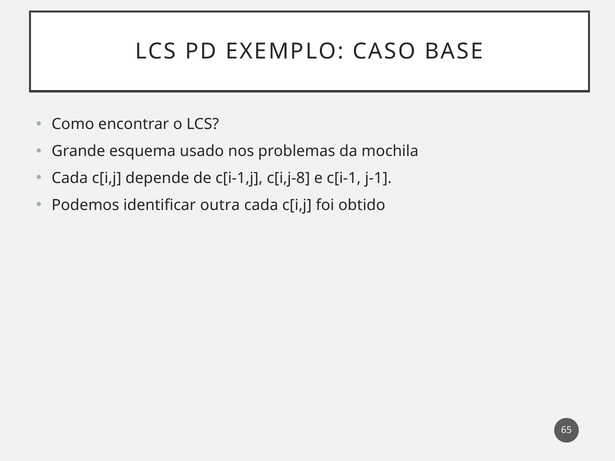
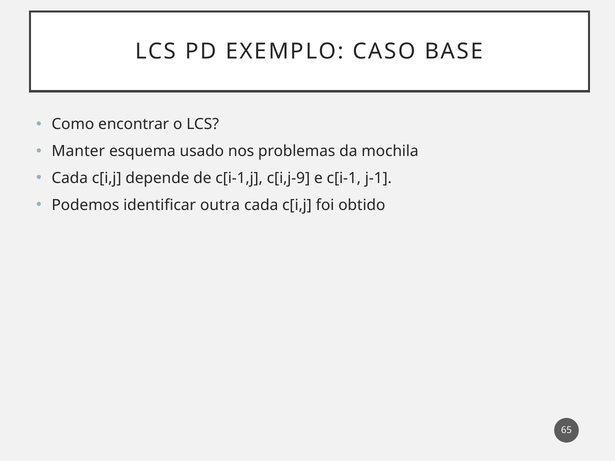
Grande: Grande -> Manter (78, 151)
c[i,j-8: c[i,j-8 -> c[i,j-9 (288, 178)
